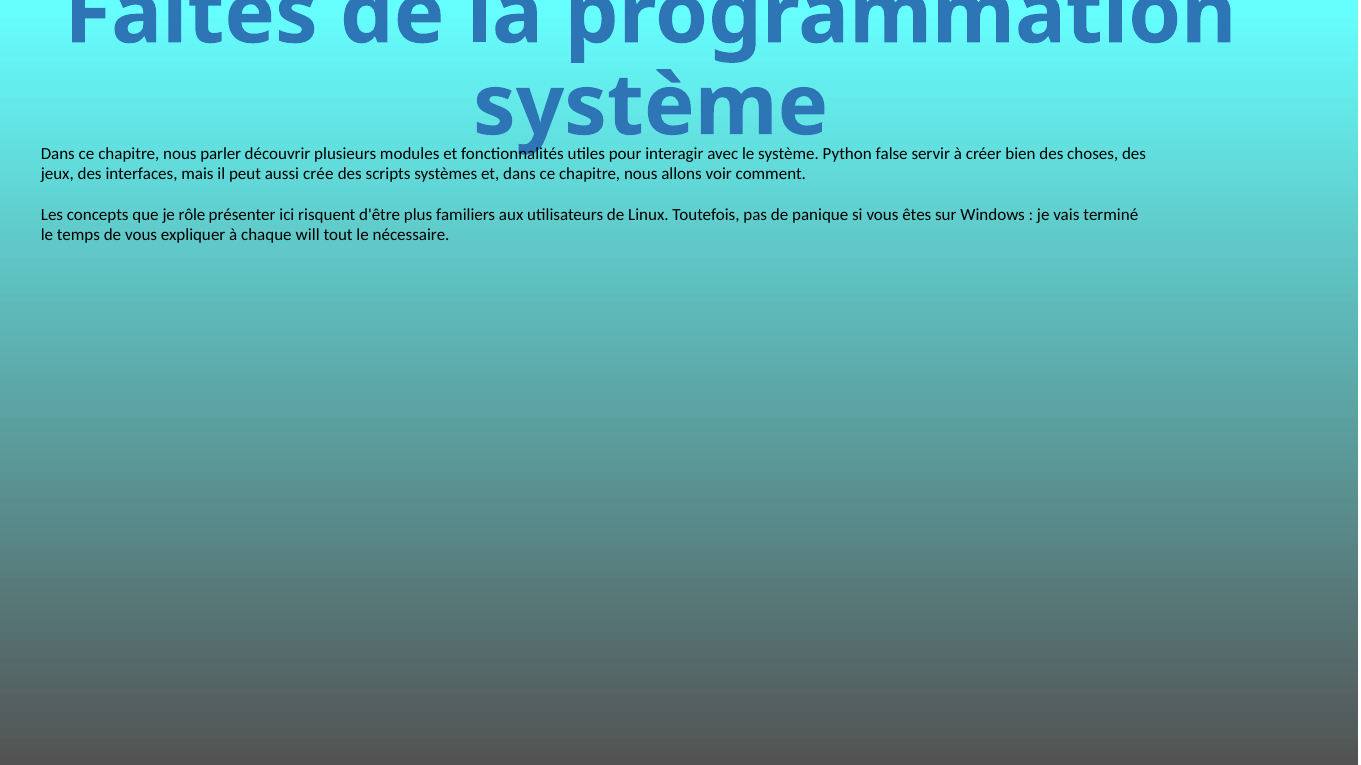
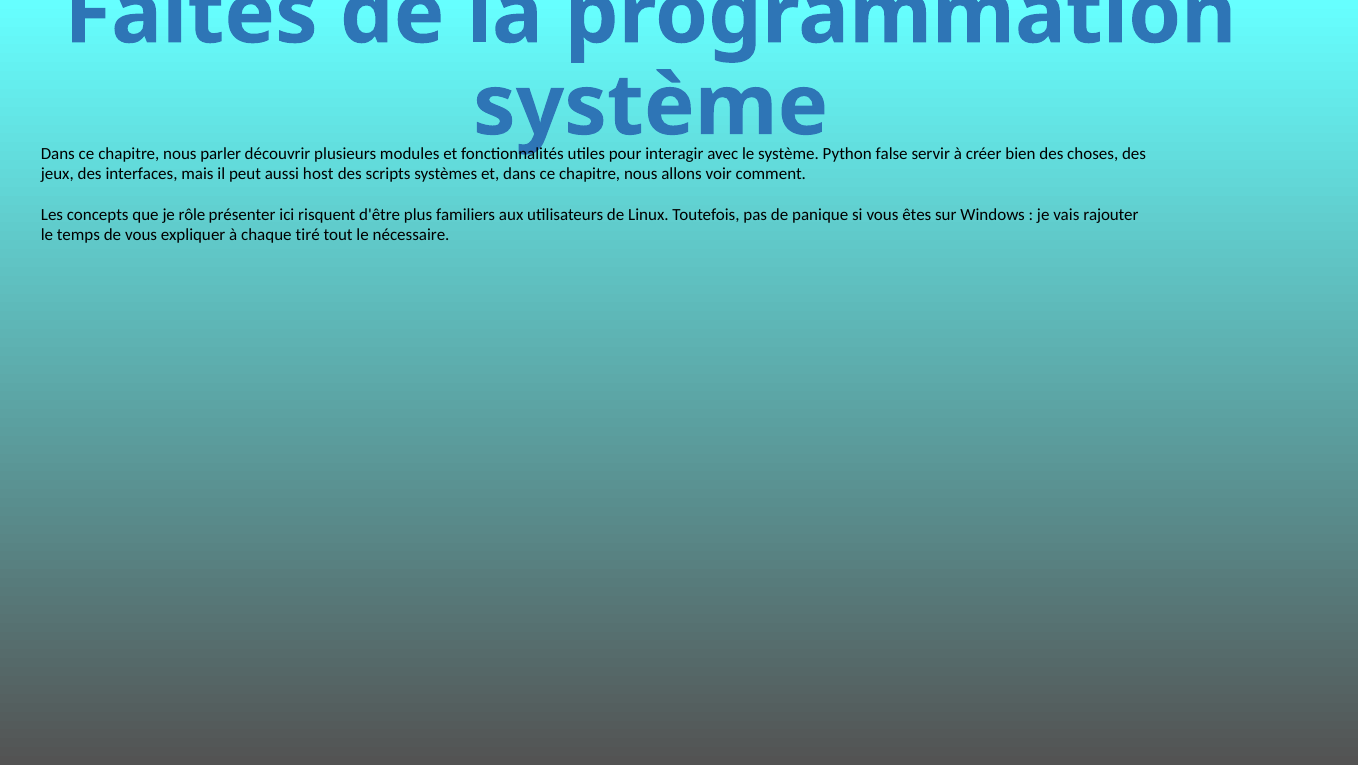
crée: crée -> host (318, 174)
terminé: terminé -> rajouter (1111, 215)
will: will -> tiré (308, 235)
